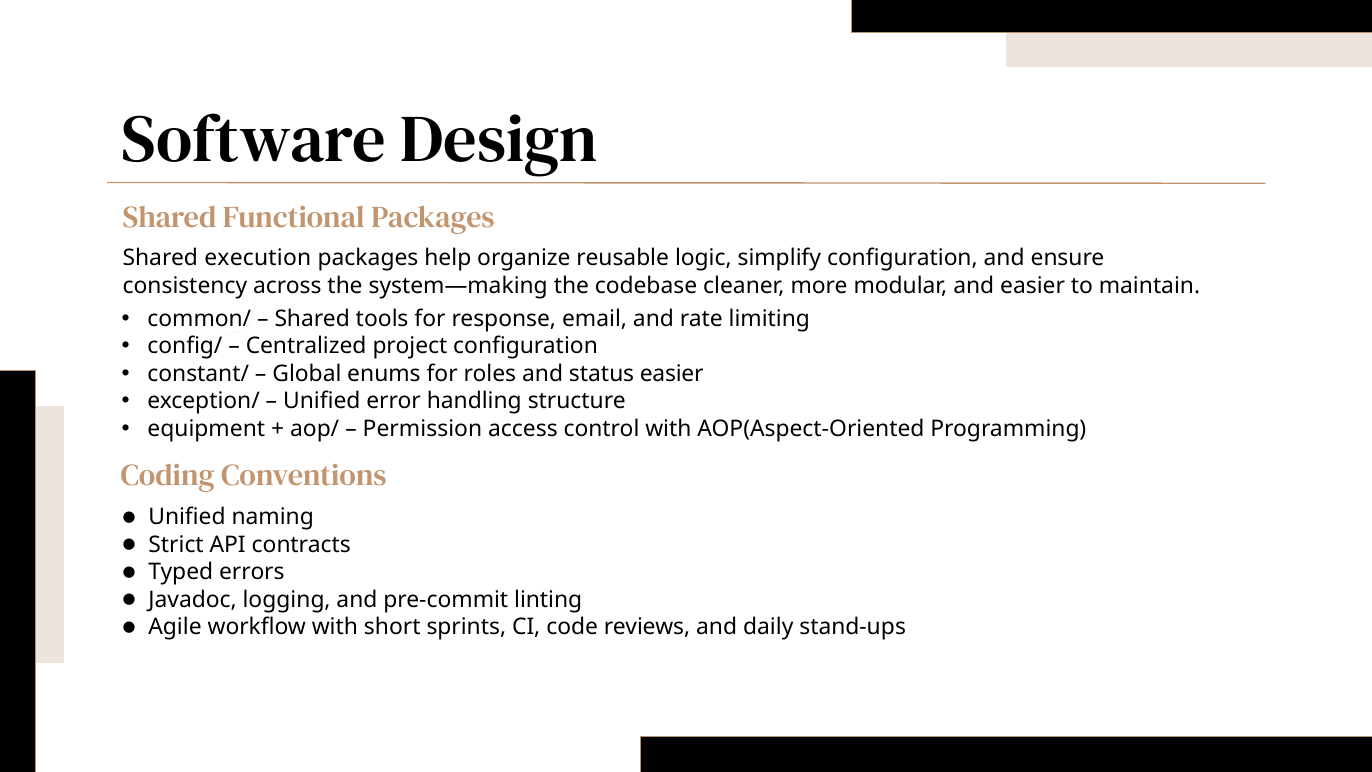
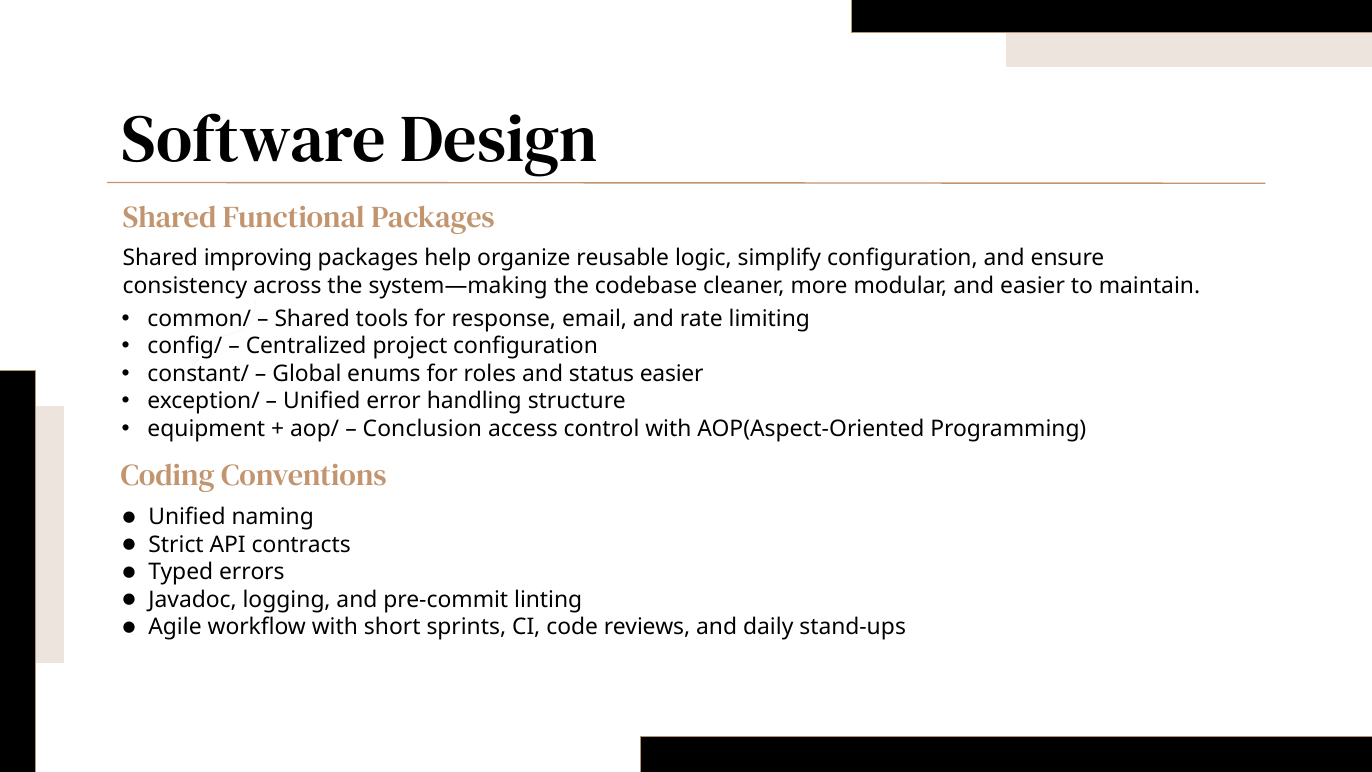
execution: execution -> improving (258, 258)
Permission: Permission -> Conclusion (422, 429)
